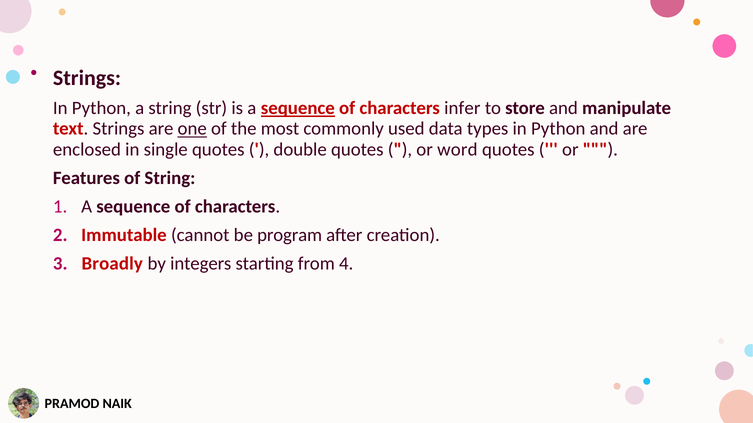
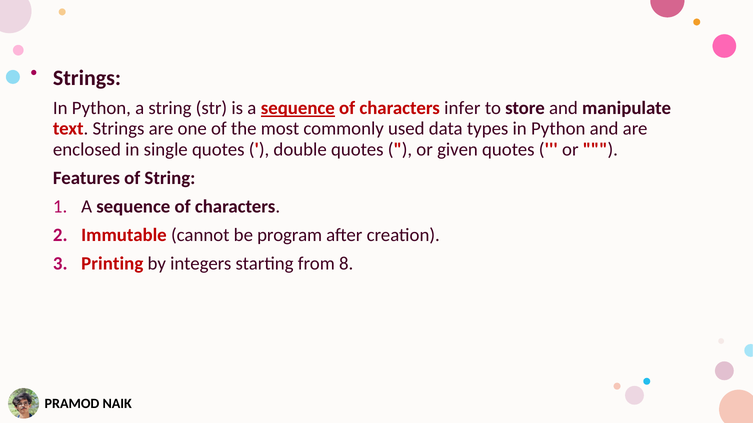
one underline: present -> none (192, 129)
word: word -> given (457, 150)
Broadly: Broadly -> Printing (112, 264)
4: 4 -> 8 (346, 264)
